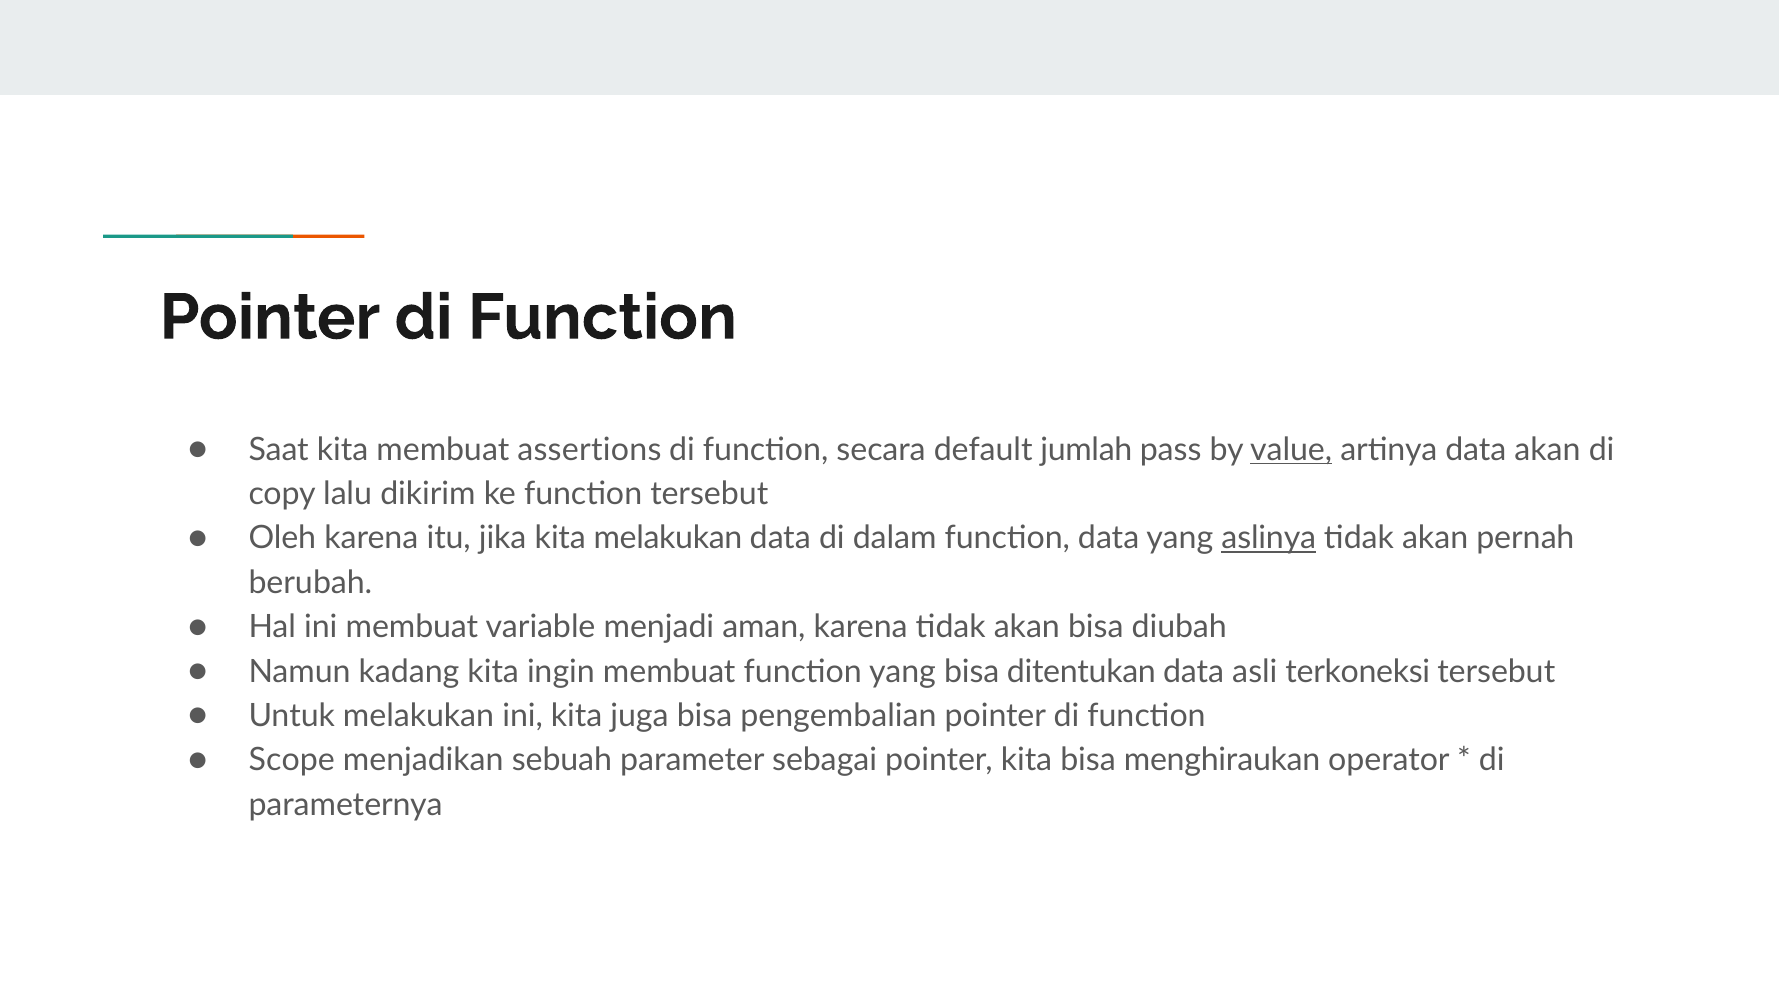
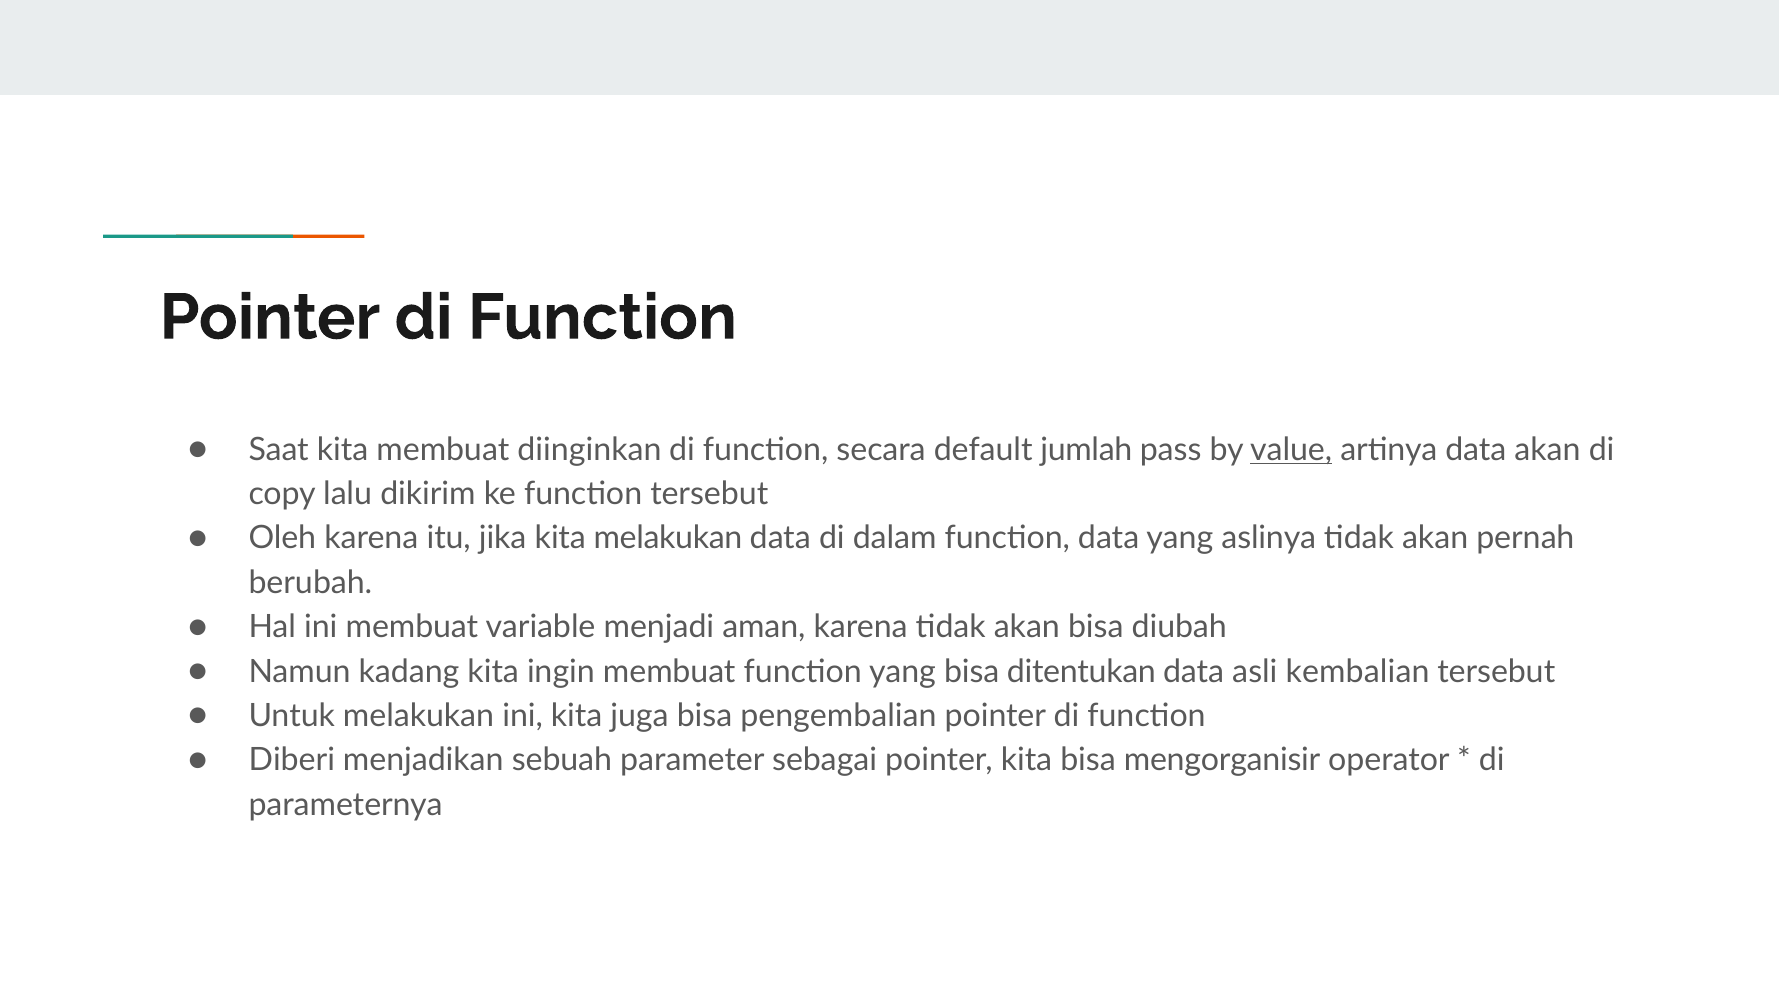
assertions: assertions -> diinginkan (589, 450)
aslinya underline: present -> none (1269, 538)
terkoneksi: terkoneksi -> kembalian (1358, 671)
Scope: Scope -> Diberi (292, 760)
menghiraukan: menghiraukan -> mengorganisir (1222, 760)
